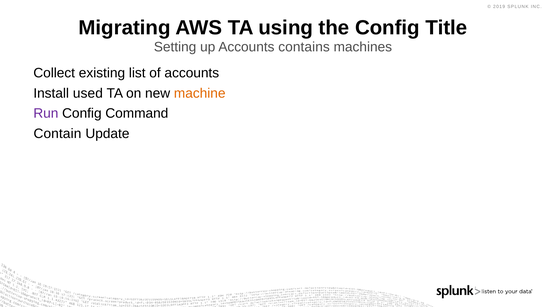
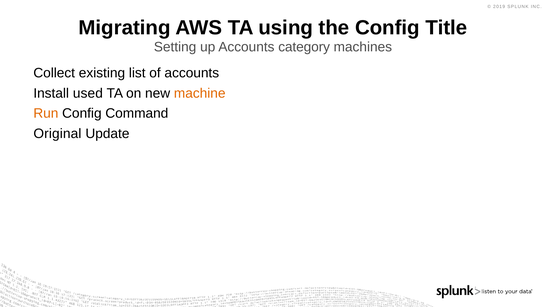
contains: contains -> category (304, 47)
Run colour: purple -> orange (46, 113)
Contain: Contain -> Original (57, 134)
